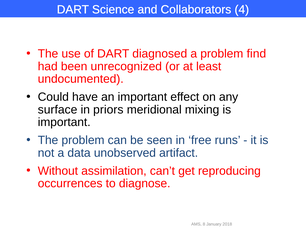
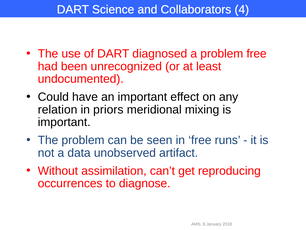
problem find: find -> free (257, 54)
surface: surface -> relation (58, 109)
